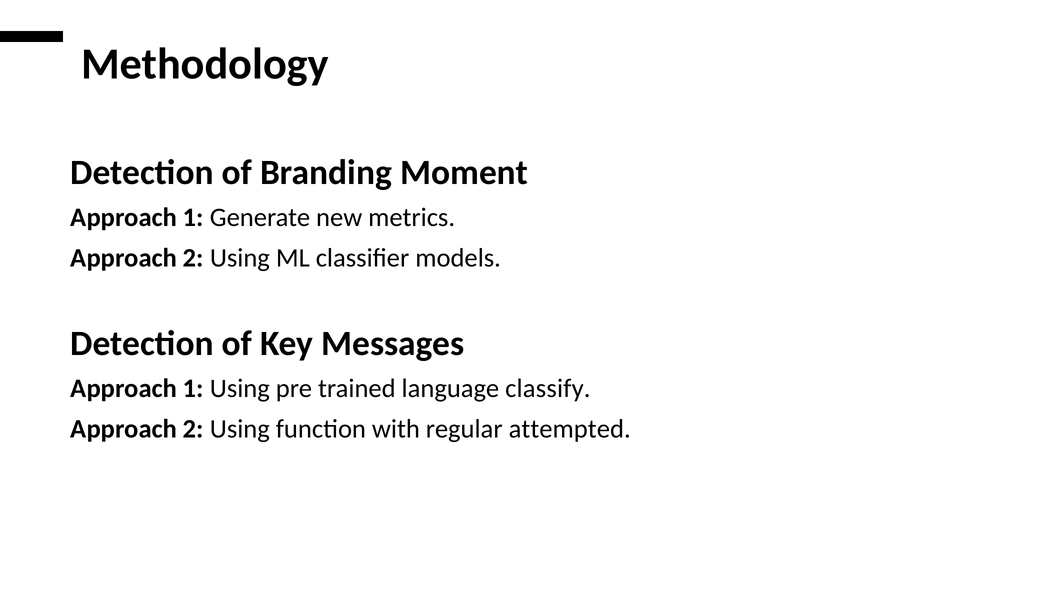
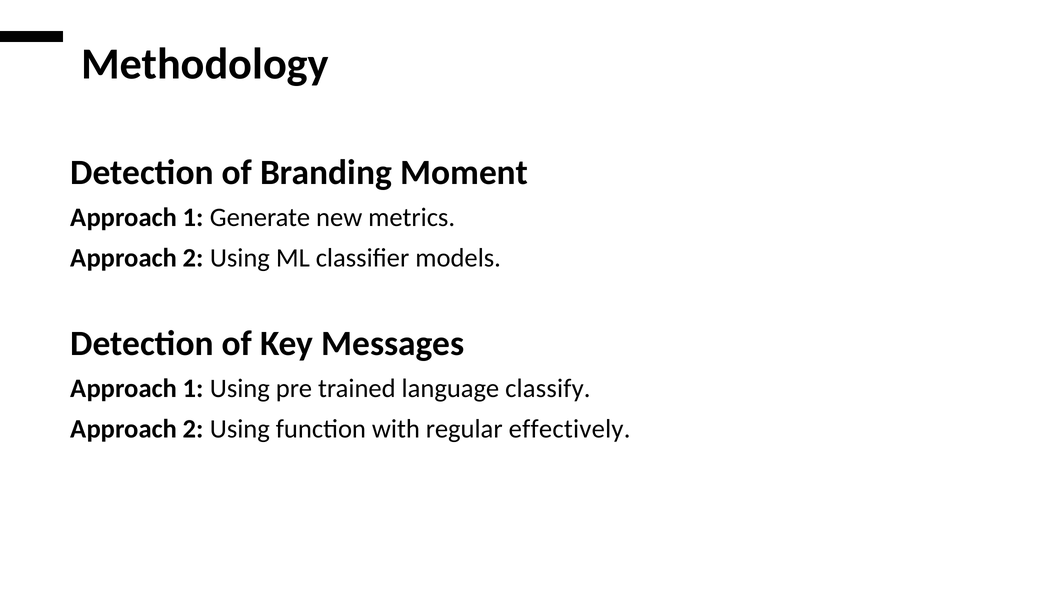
attempted: attempted -> effectively (570, 429)
